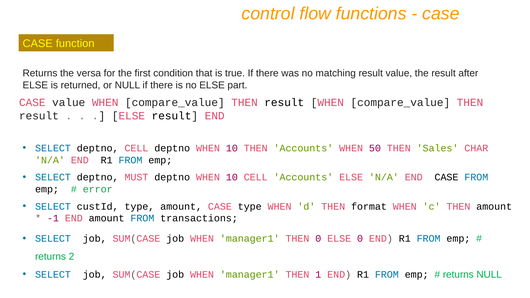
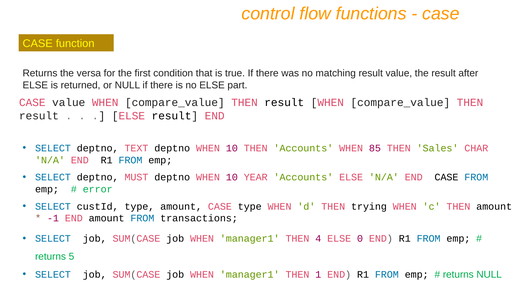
deptno CELL: CELL -> TEXT (136, 148)
50: 50 -> 85 (375, 148)
10 CELL: CELL -> YEAR (256, 177)
format: format -> trying (369, 207)
THEN 0: 0 -> 4 (318, 239)
2: 2 -> 5 (71, 257)
